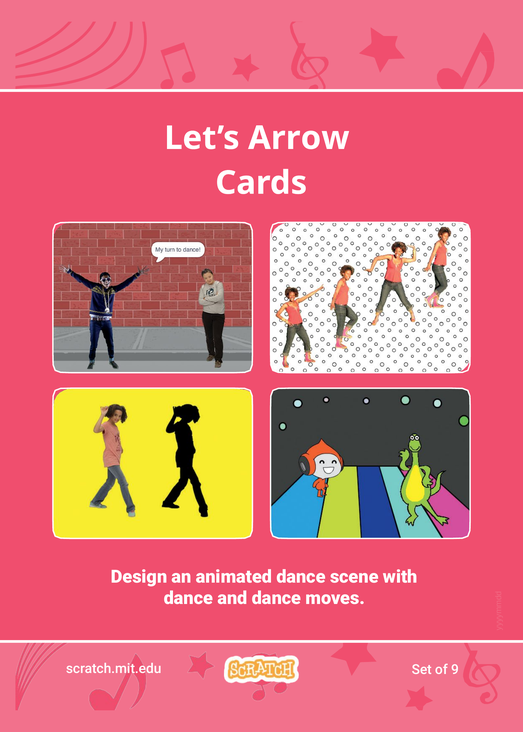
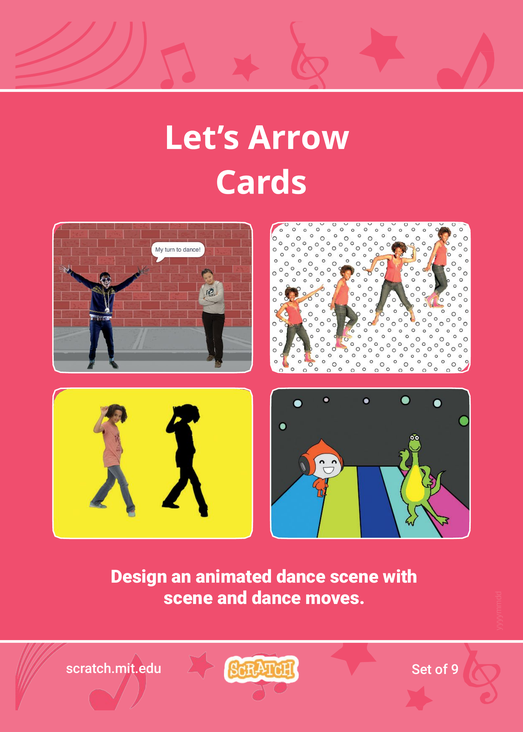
dance: dance -> scene (188, 599)
